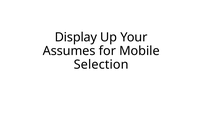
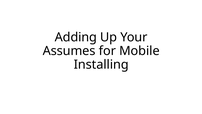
Display: Display -> Adding (76, 37)
Selection: Selection -> Installing (101, 64)
